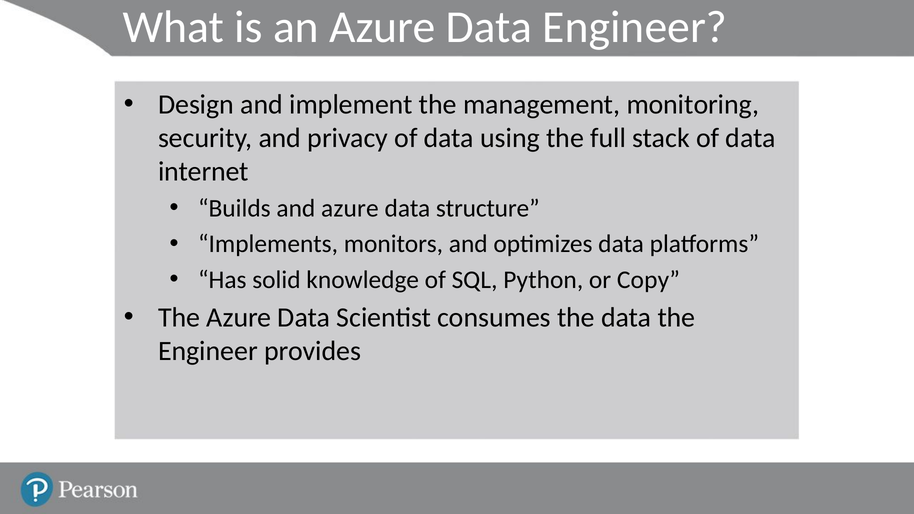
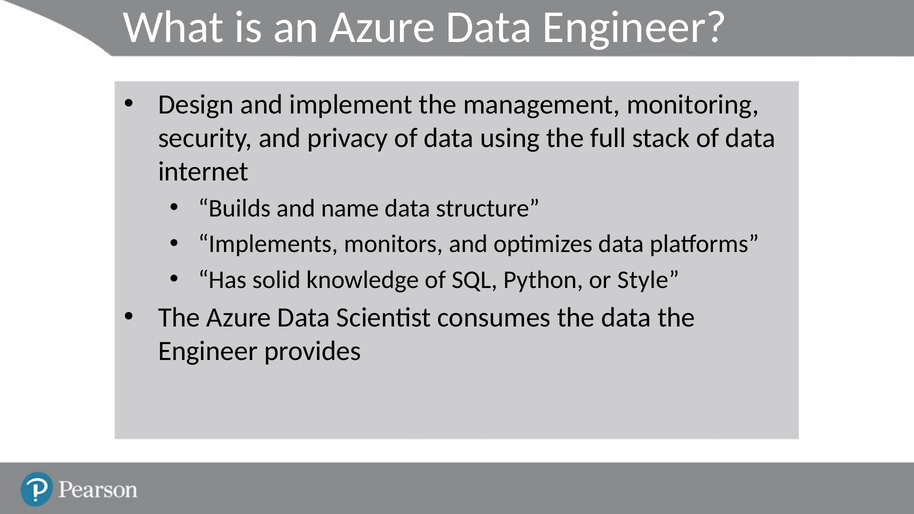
and azure: azure -> name (350, 209)
or Copy: Copy -> Style (648, 280)
